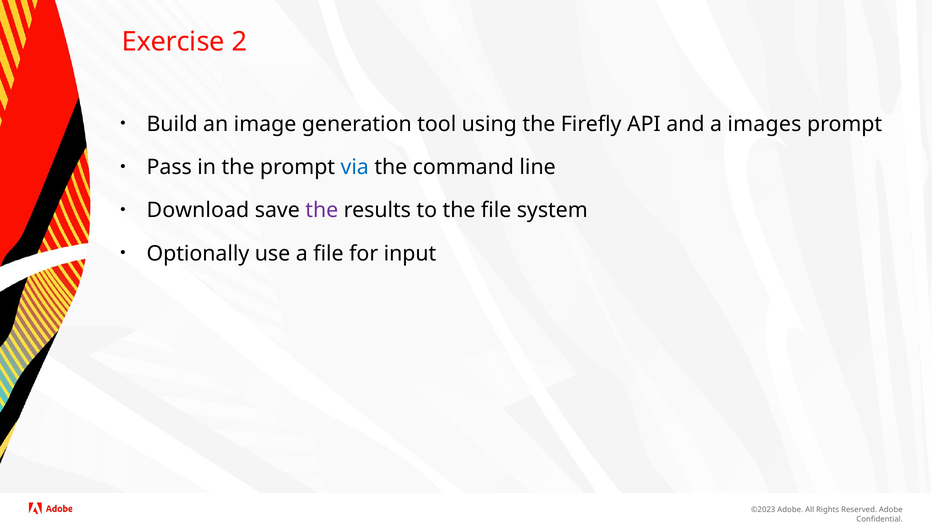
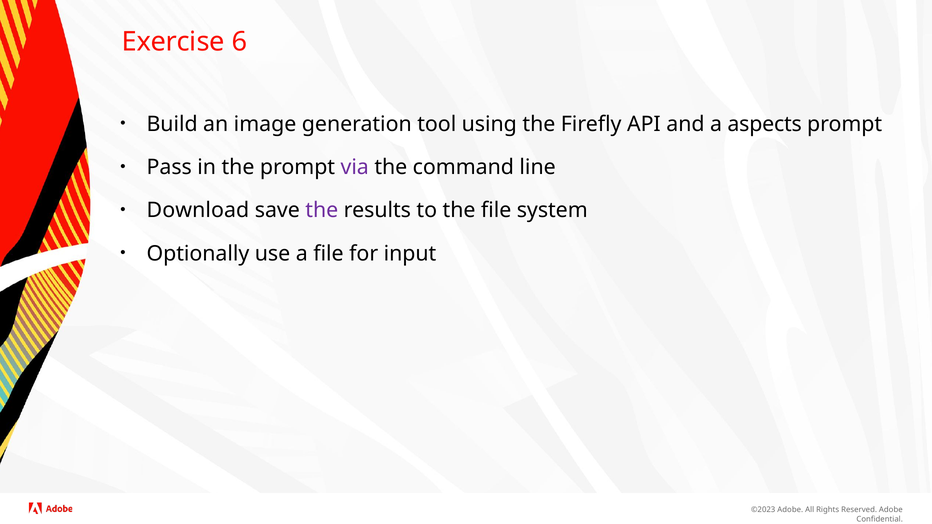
2: 2 -> 6 (240, 42)
images: images -> aspects (765, 124)
via colour: blue -> purple (355, 167)
